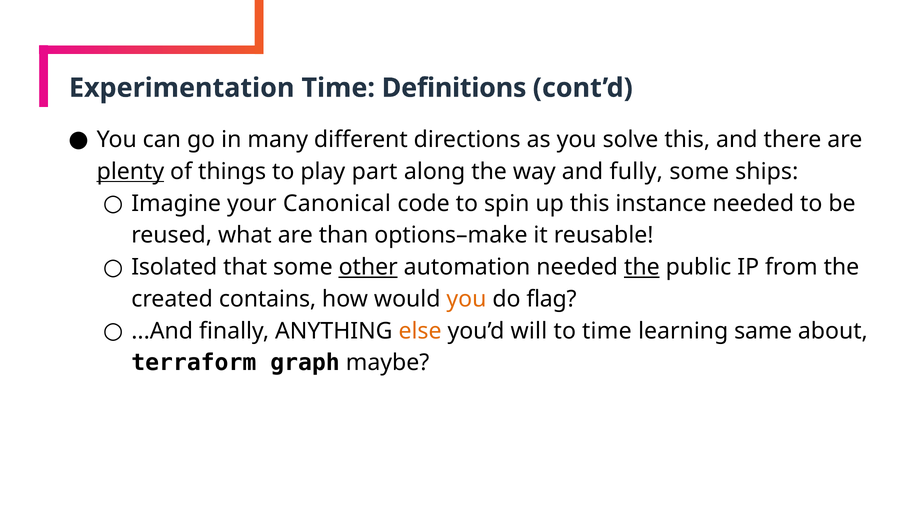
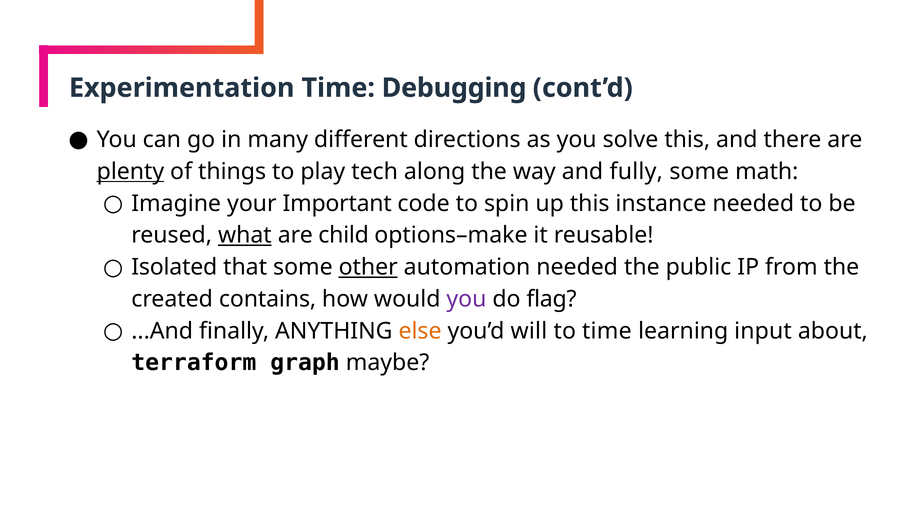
Definitions: Definitions -> Debugging (454, 88)
part: part -> tech (375, 172)
ships: ships -> math (767, 172)
Canonical: Canonical -> Important (337, 203)
what underline: none -> present (245, 235)
than: than -> child (344, 235)
the underline: present -> none (642, 267)
you colour: orange -> purple (466, 299)
same: same -> input (763, 331)
